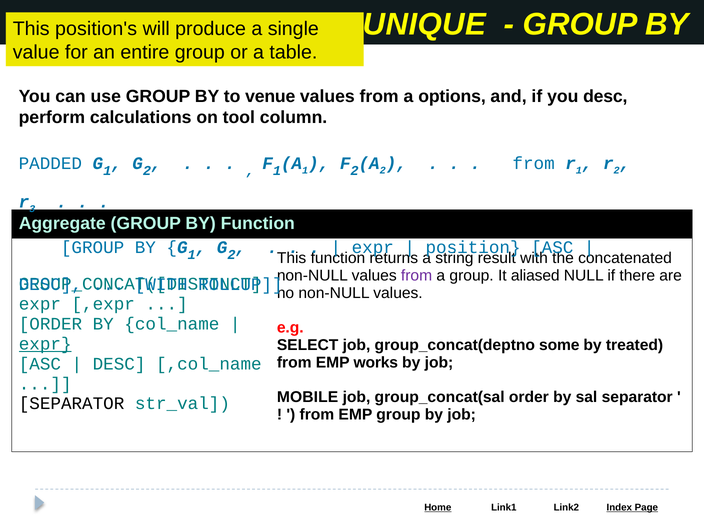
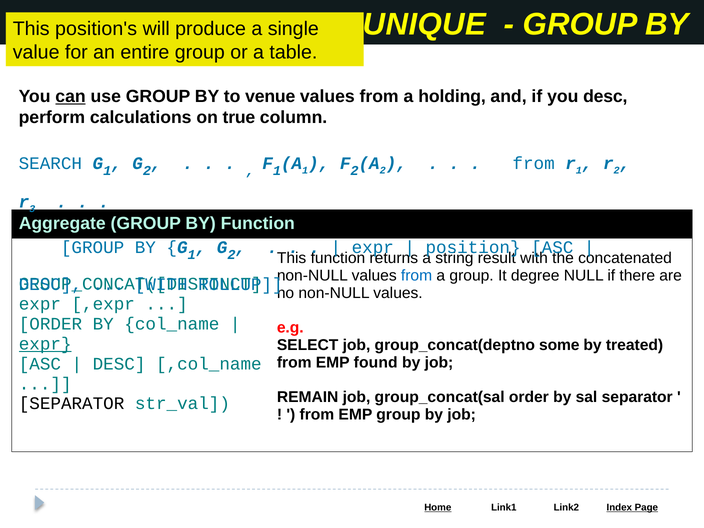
can underline: none -> present (71, 96)
options: options -> holding (452, 96)
tool: tool -> true (239, 117)
PADDED: PADDED -> SEARCH (50, 164)
from colour: purple -> blue (417, 276)
aliased: aliased -> degree (535, 276)
works: works -> found (376, 363)
MOBILE: MOBILE -> REMAIN (308, 397)
